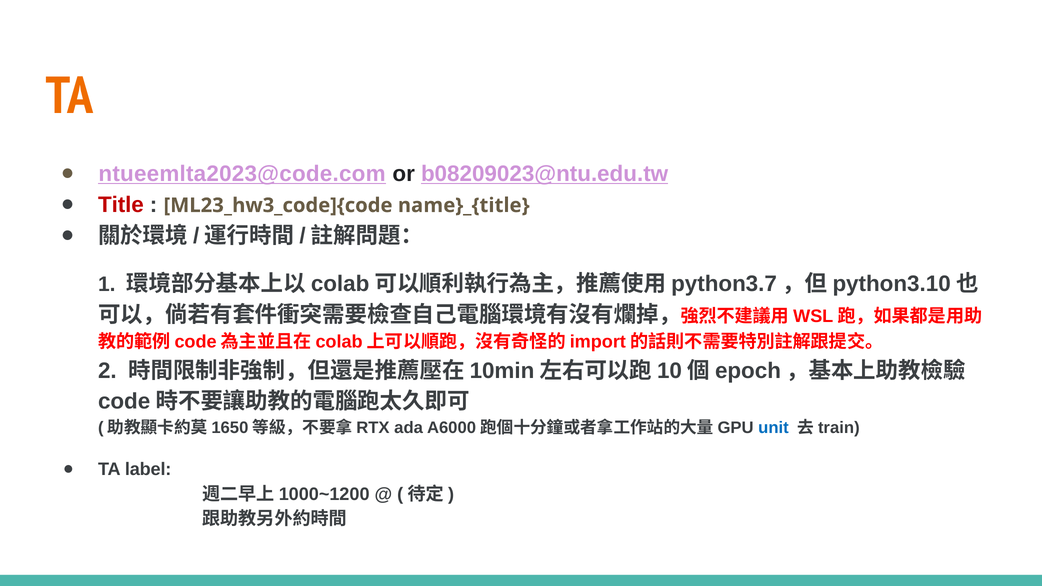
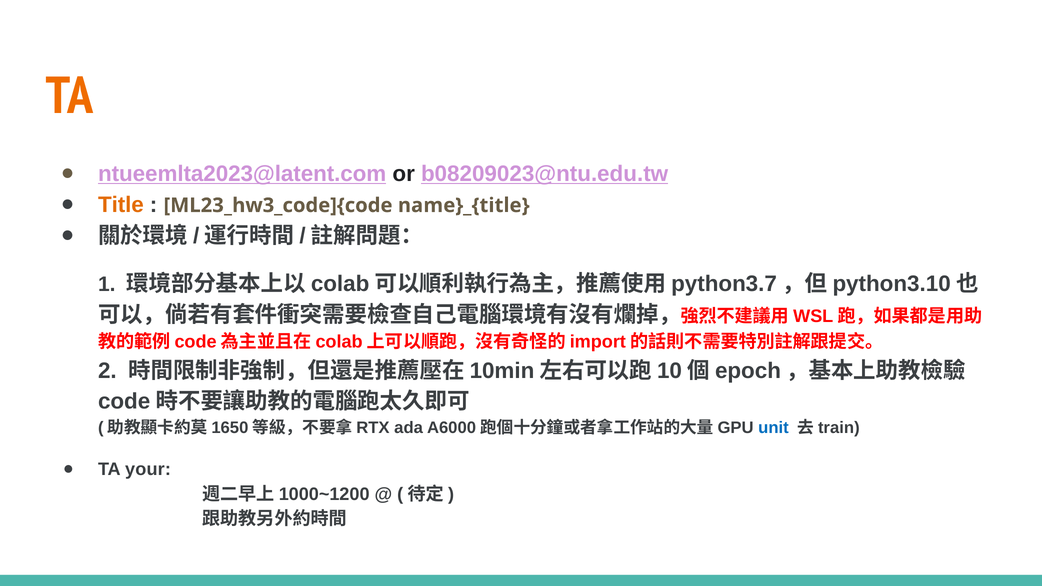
ntueemlta2023@code.com: ntueemlta2023@code.com -> ntueemlta2023@latent.com (242, 174)
Title colour: red -> orange (121, 205)
label: label -> your (148, 469)
